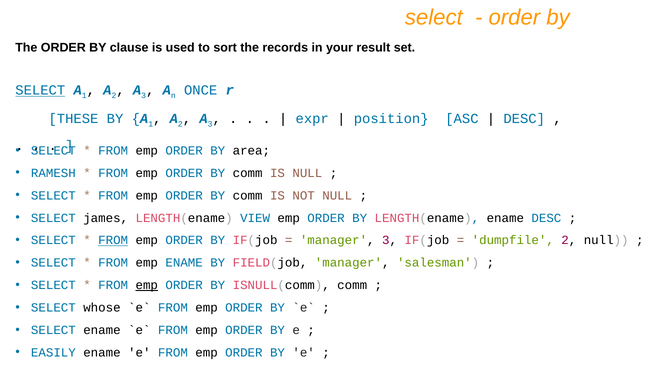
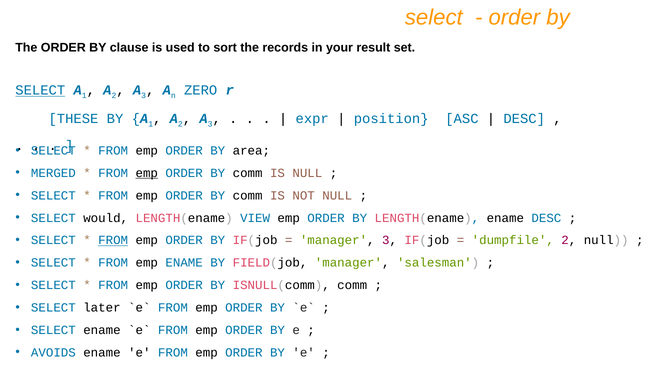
ONCE: ONCE -> ZERO (201, 90)
RAMESH: RAMESH -> MERGED (53, 173)
emp underline: none -> present (147, 173)
james: james -> would (106, 218)
emp underline: present -> none (147, 285)
whose: whose -> later (102, 307)
EASILY: EASILY -> AVOIDS (53, 352)
